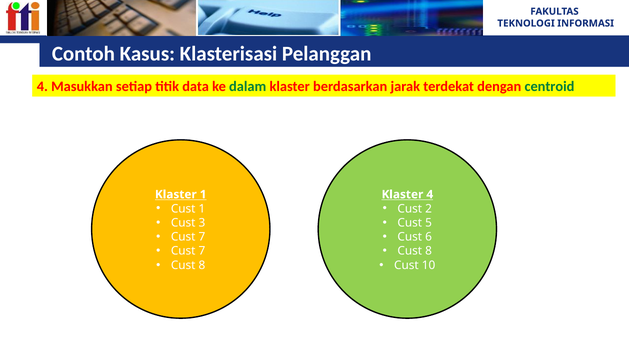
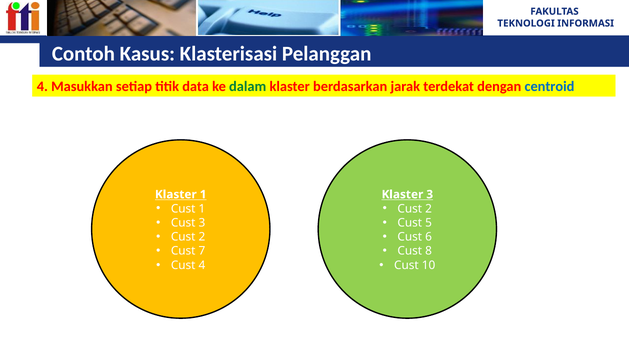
centroid colour: green -> blue (549, 87)
Klaster 4: 4 -> 3 (430, 194)
7: 7 -> 2 (202, 237)
8: 8 -> 4 (202, 265)
